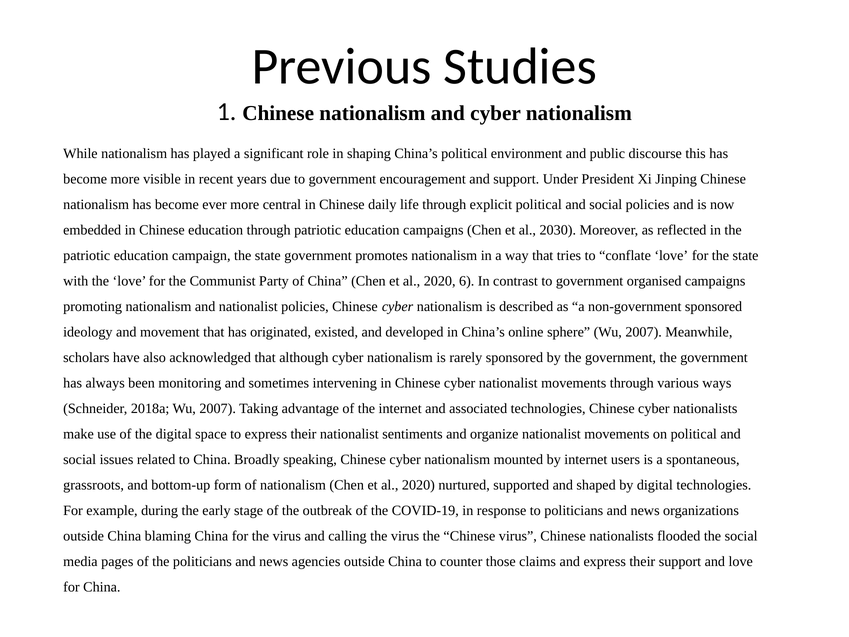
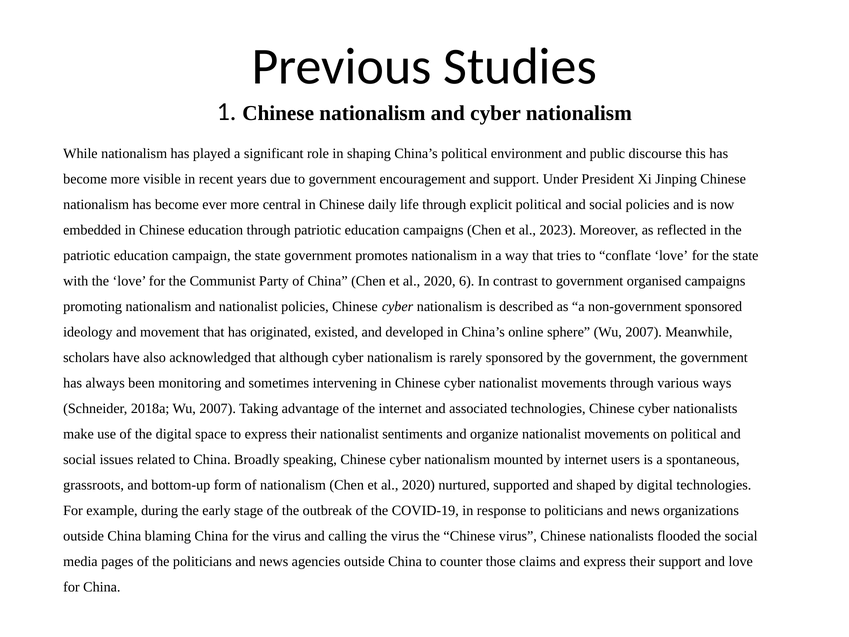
2030: 2030 -> 2023 (558, 230)
